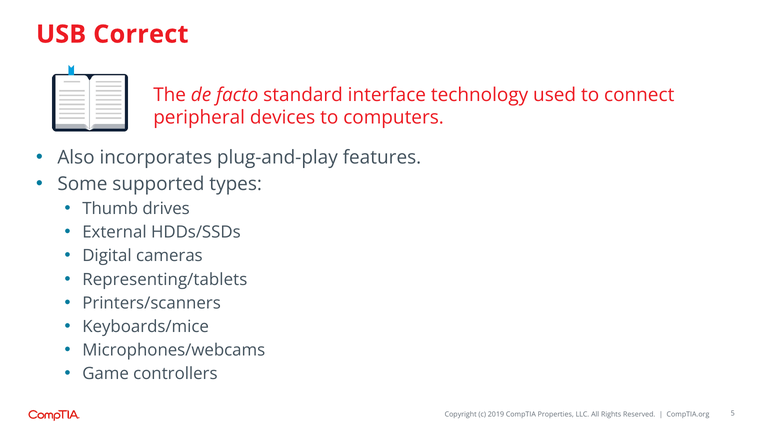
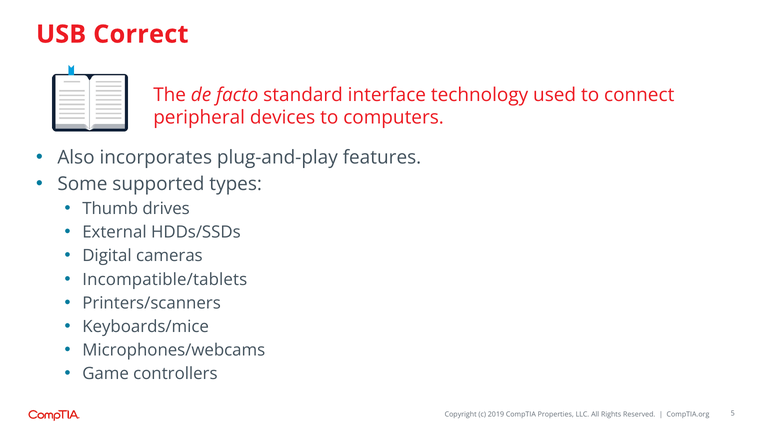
Representing/tablets: Representing/tablets -> Incompatible/tablets (165, 280)
